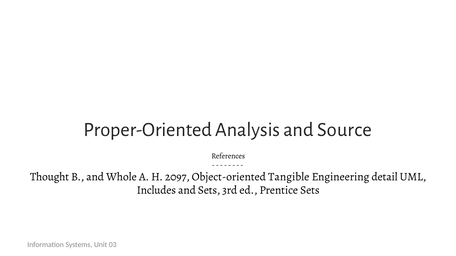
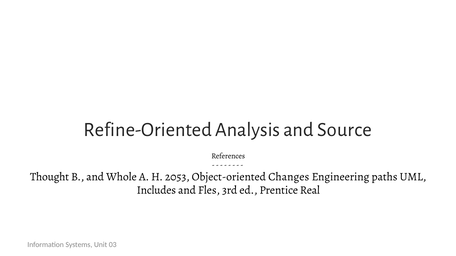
Proper-Oriented: Proper-Oriented -> Refine-Oriented (148, 130)
2097: 2097 -> 2053 (177, 177)
Tangible: Tangible -> Changes (289, 177)
detail: detail -> paths (385, 177)
and Sets: Sets -> Fles (209, 191)
Prentice Sets: Sets -> Real (310, 191)
